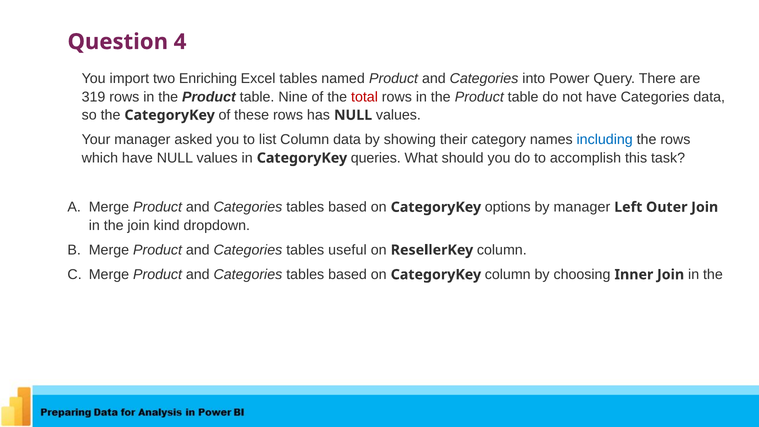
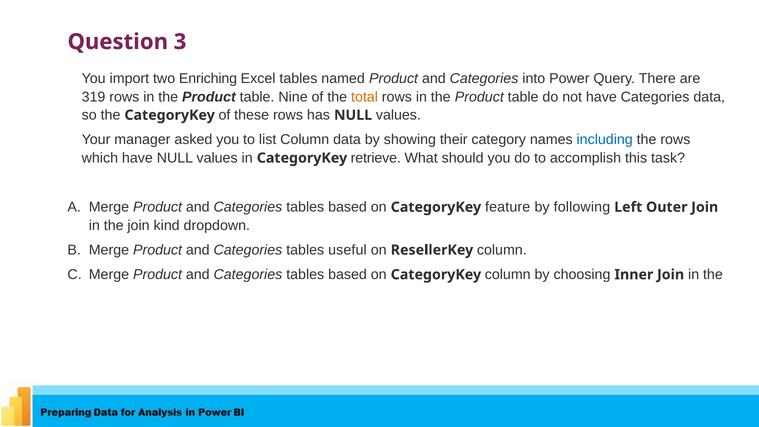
4: 4 -> 3 (180, 42)
total colour: red -> orange (365, 97)
queries: queries -> retrieve (376, 158)
options: options -> feature (508, 207)
by manager: manager -> following (582, 207)
